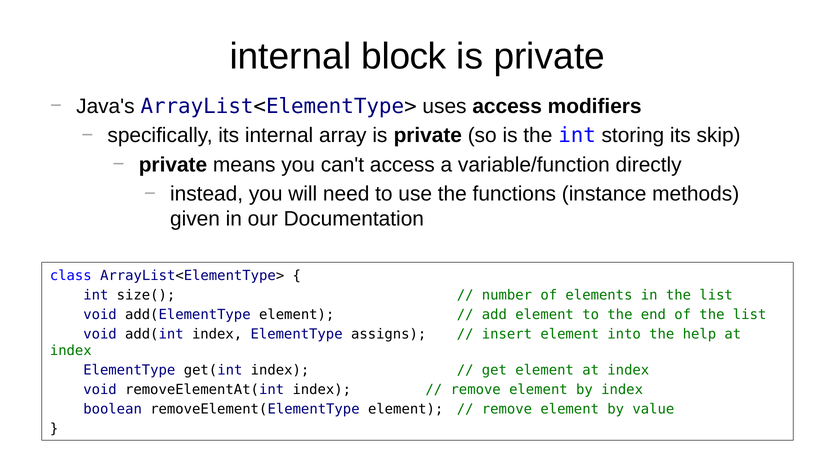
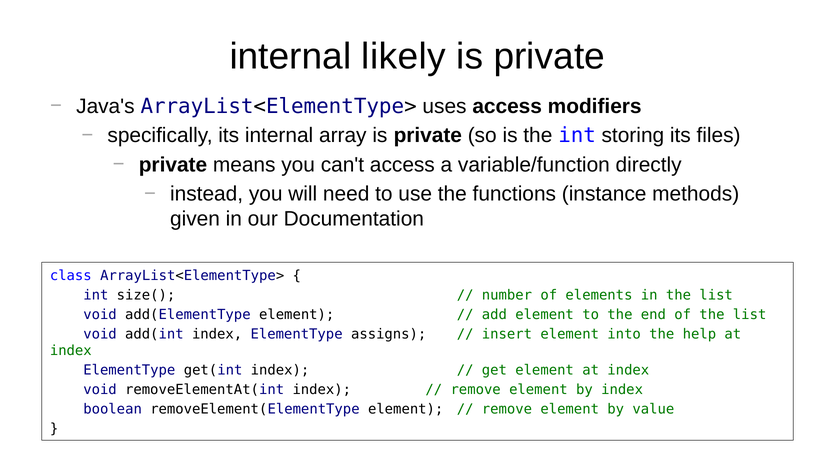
block: block -> likely (404, 56)
skip: skip -> files (719, 135)
